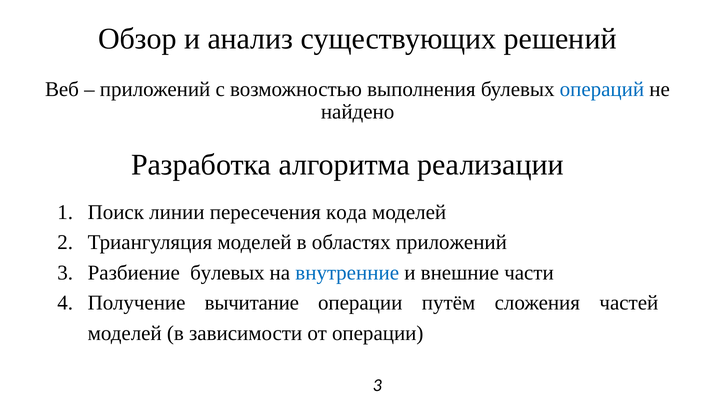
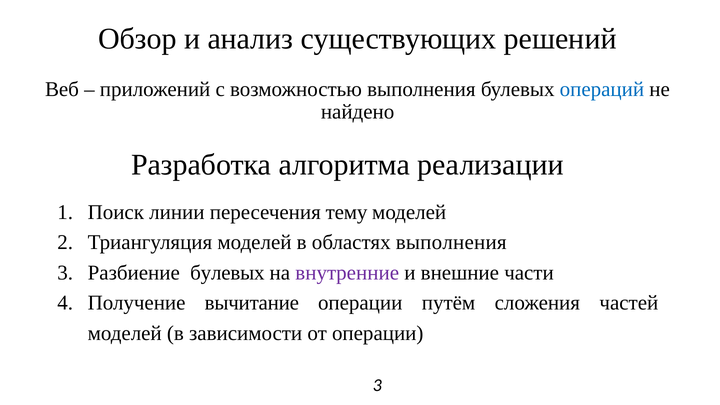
кода: кода -> тему (347, 212)
областях приложений: приложений -> выполнения (451, 242)
внутренние colour: blue -> purple (347, 273)
